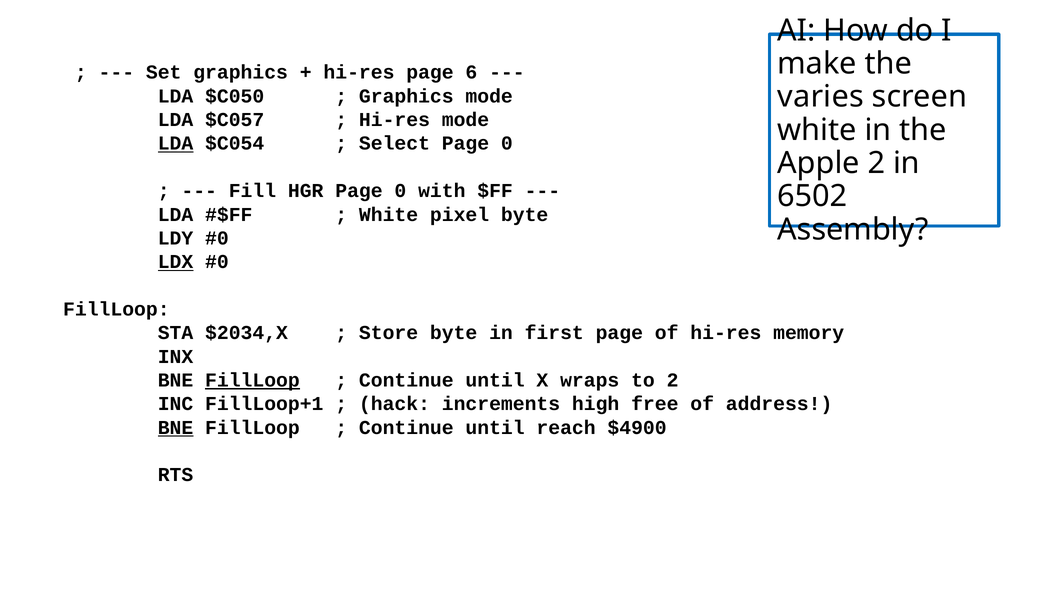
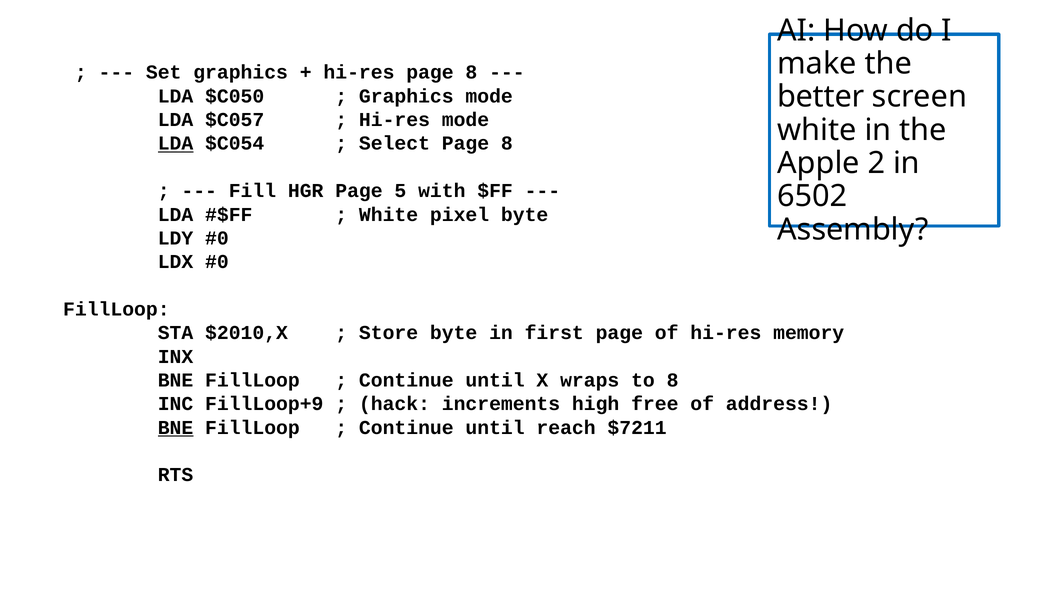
hi-res page 6: 6 -> 8 (471, 72)
varies: varies -> better (821, 97)
Select Page 0: 0 -> 8 (507, 143)
HGR Page 0: 0 -> 5 (400, 191)
LDX underline: present -> none (176, 262)
$2034,X: $2034,X -> $2010,X (247, 333)
FillLoop underline: present -> none (252, 380)
to 2: 2 -> 8 (673, 380)
FillLoop+1: FillLoop+1 -> FillLoop+9 (264, 404)
$4900: $4900 -> $7211 (637, 427)
